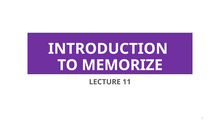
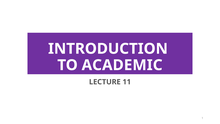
MEMORIZE: MEMORIZE -> ACADEMIC (122, 65)
